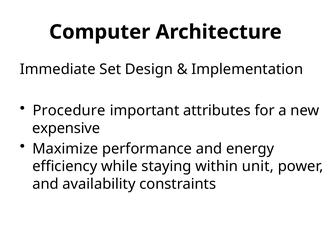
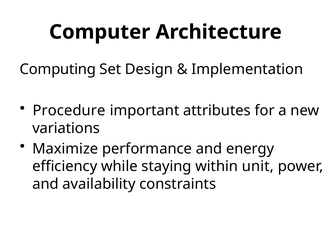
Immediate: Immediate -> Computing (58, 69)
expensive: expensive -> variations (66, 128)
